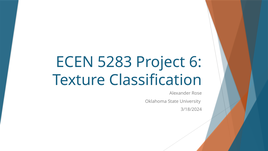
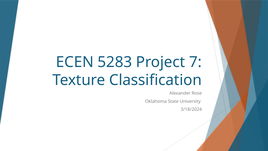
6: 6 -> 7 (195, 62)
